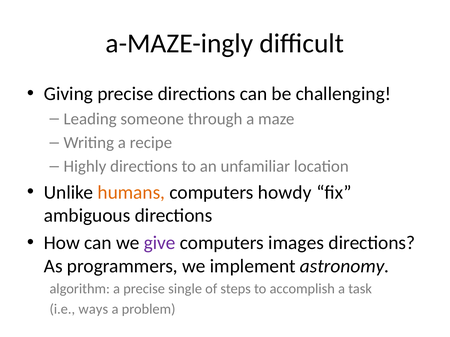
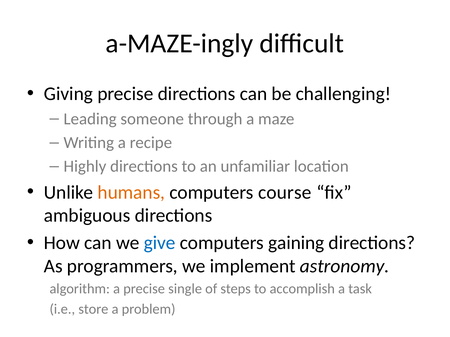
howdy: howdy -> course (285, 193)
give colour: purple -> blue (160, 243)
images: images -> gaining (296, 243)
ways: ways -> store (93, 309)
